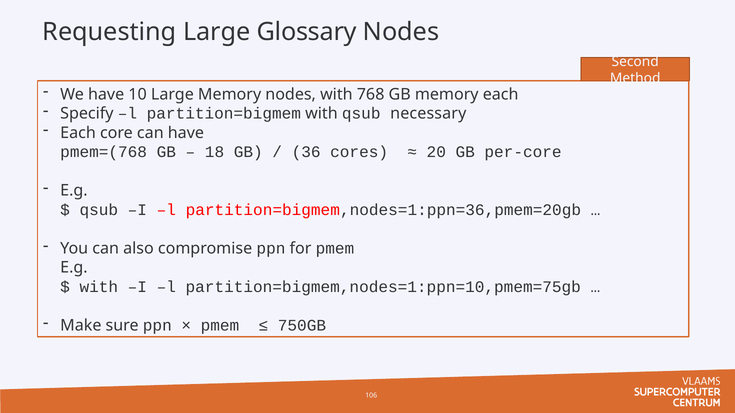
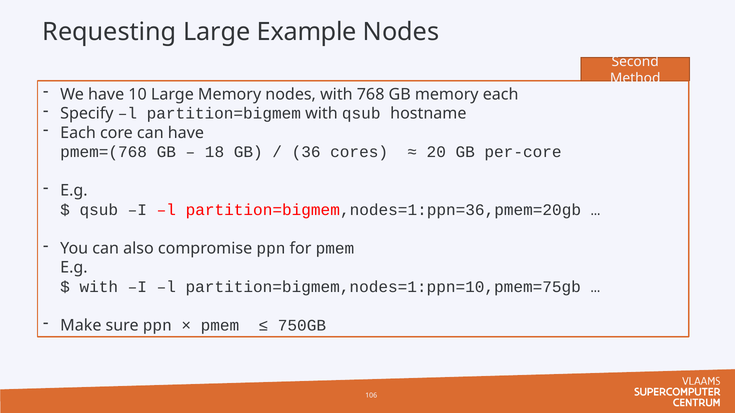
Glossary: Glossary -> Example (307, 32)
necessary: necessary -> hostname (428, 114)
